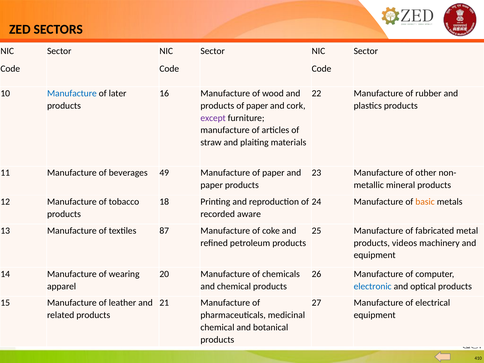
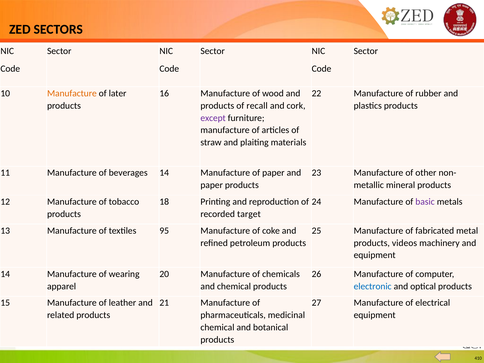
Manufacture colour: blue -> orange (72, 93)
products of paper: paper -> recall (257, 106)
beverages 49: 49 -> 14 (164, 173)
basic colour: orange -> purple (425, 202)
aware: aware -> target (249, 214)
87: 87 -> 95 (164, 231)
